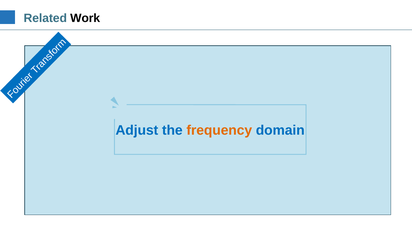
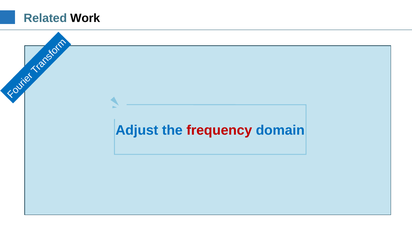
frequency colour: orange -> red (219, 130)
